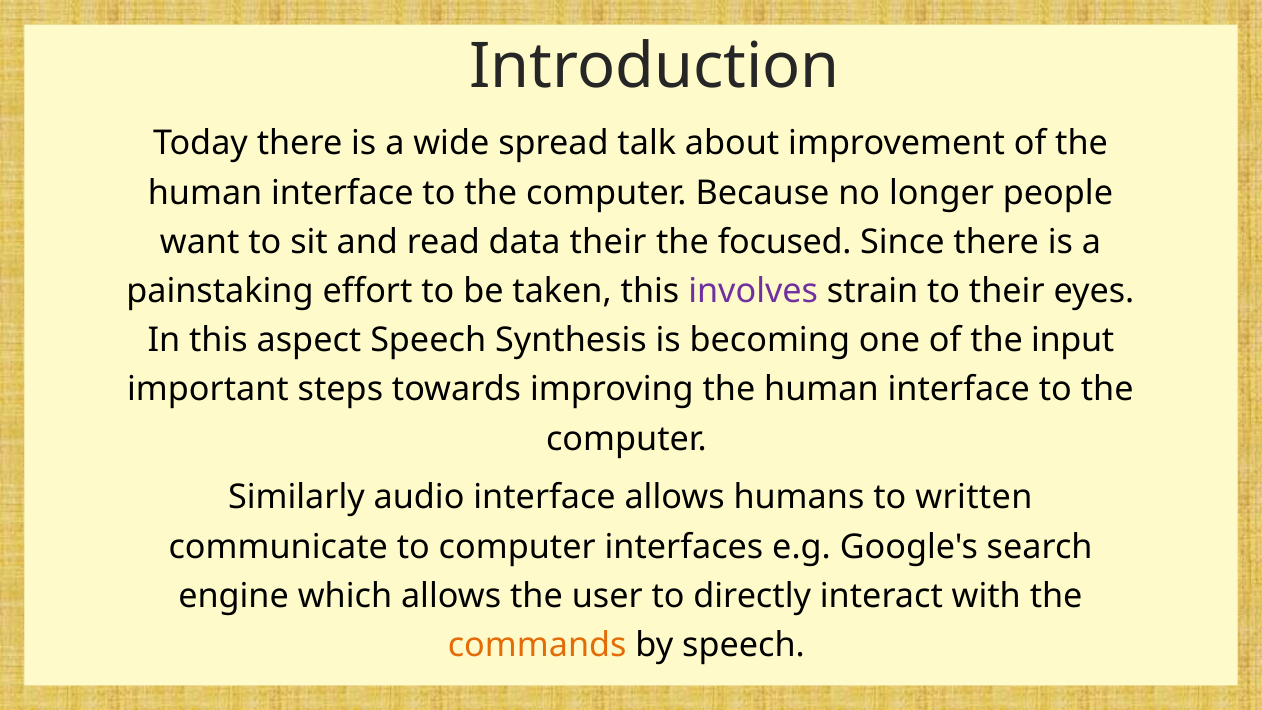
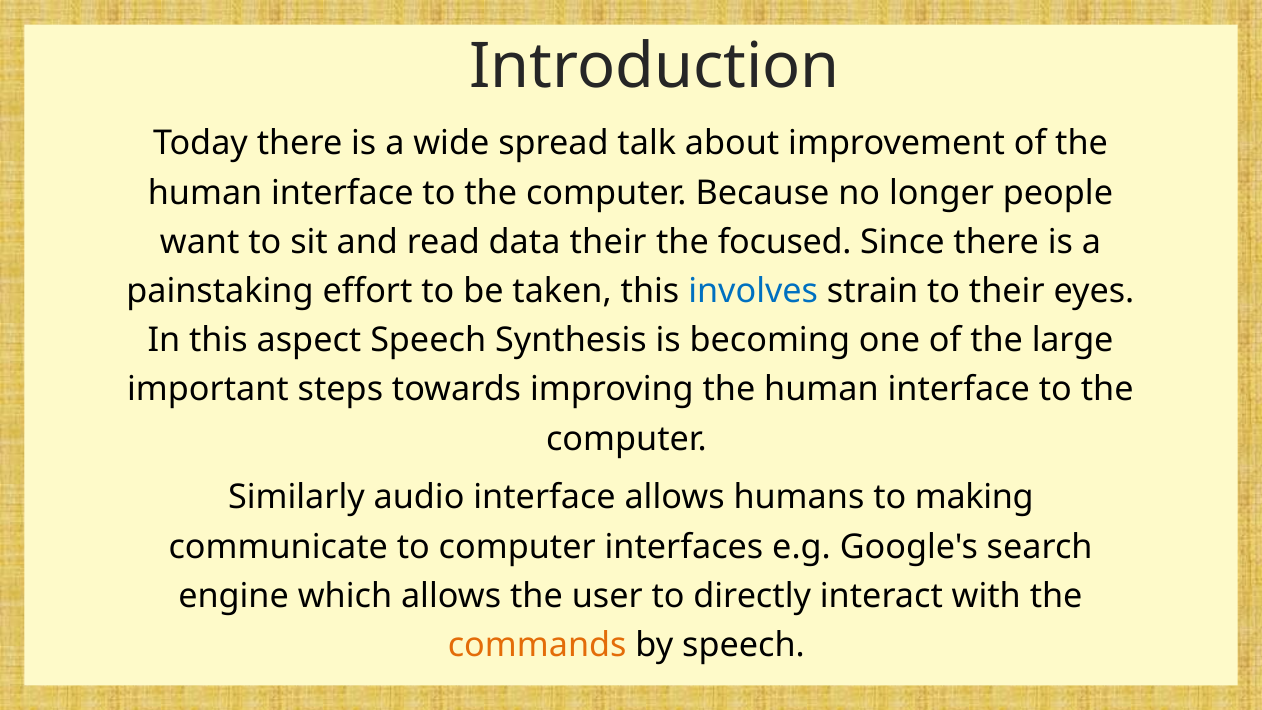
involves colour: purple -> blue (753, 291)
input: input -> large (1073, 340)
written: written -> making (974, 497)
